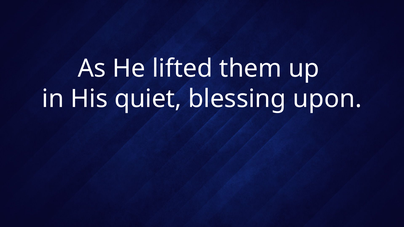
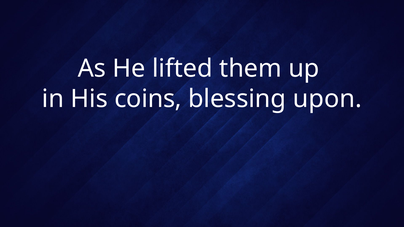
quiet: quiet -> coins (148, 99)
